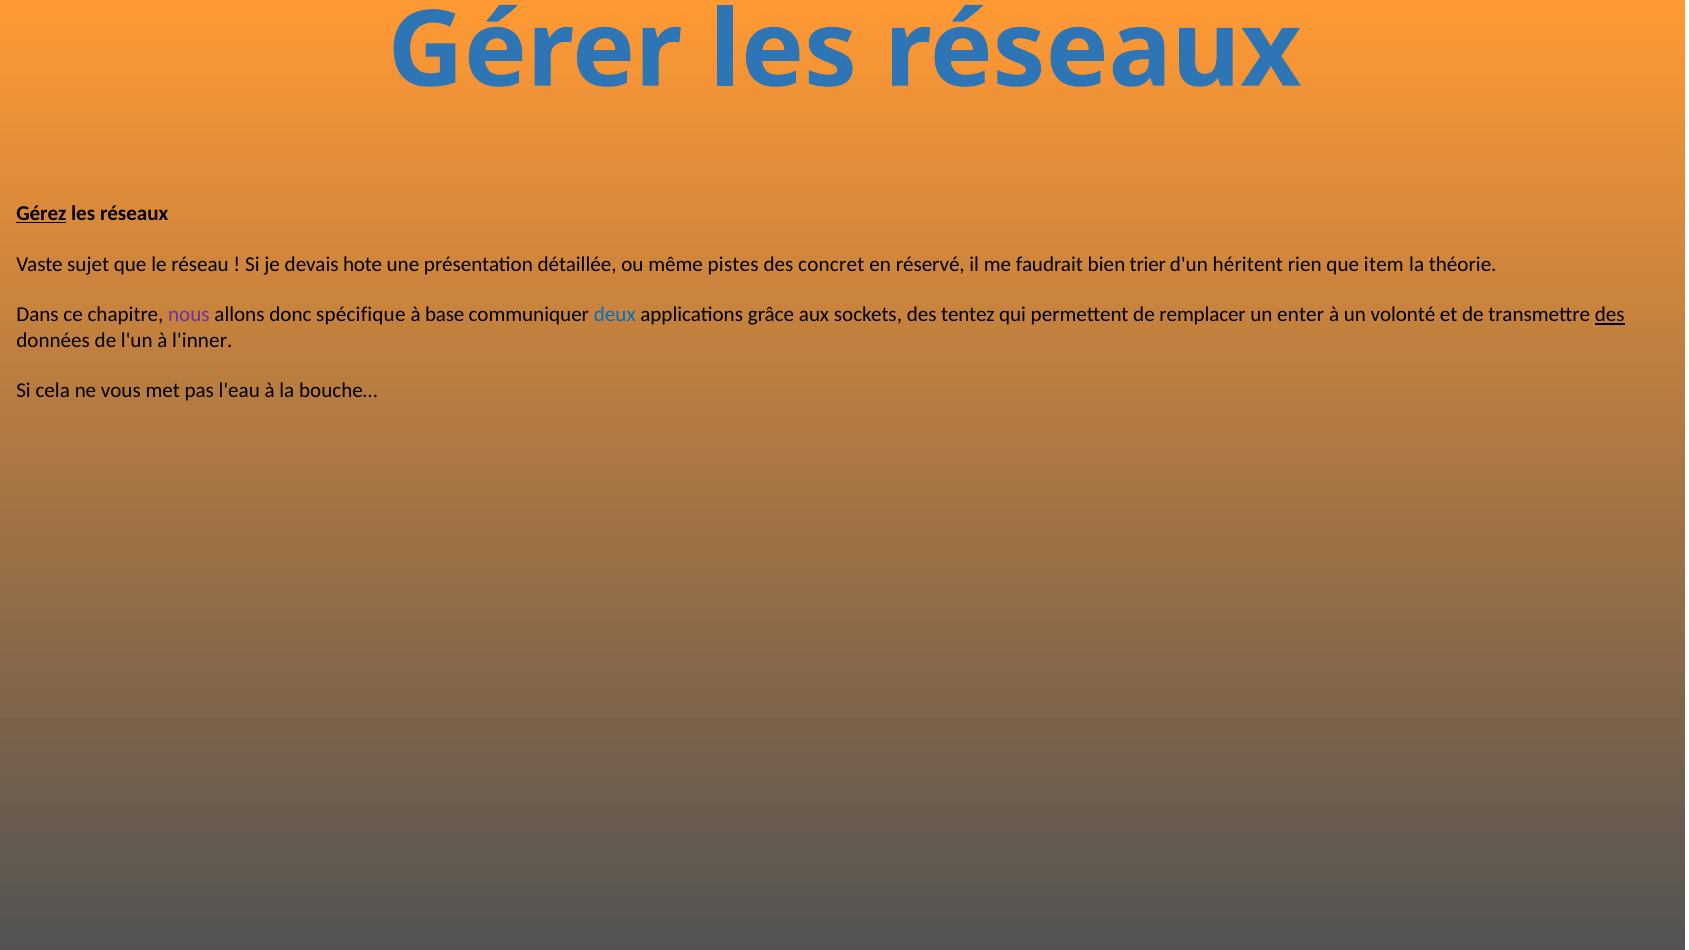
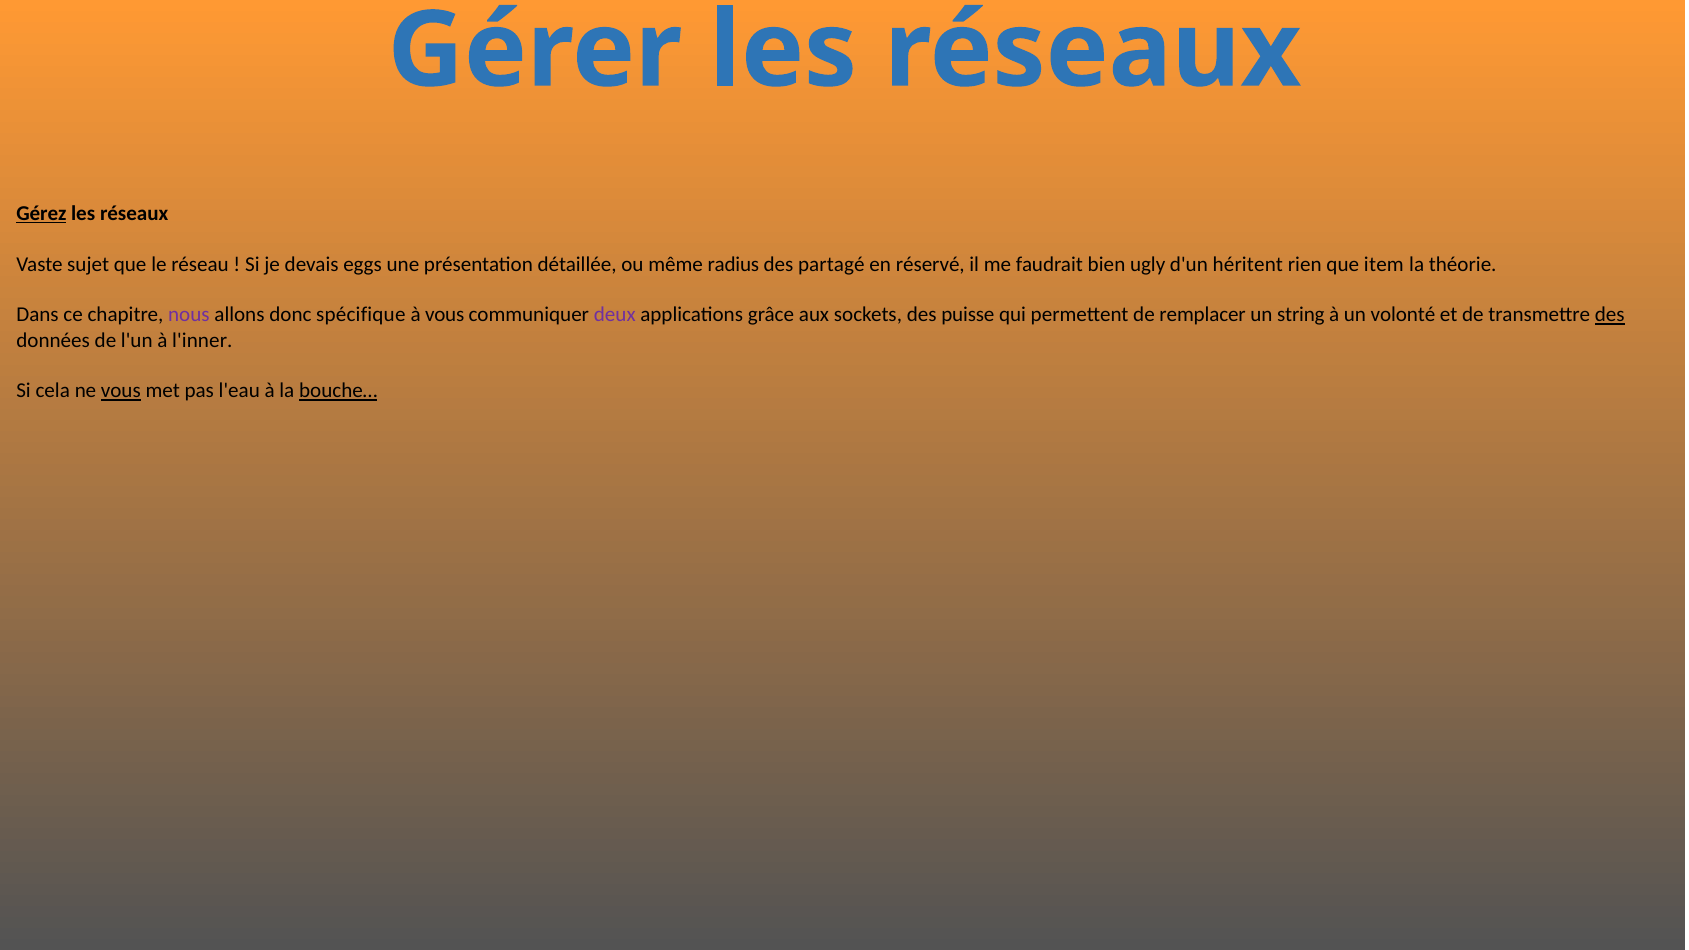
hote: hote -> eggs (363, 264)
pistes: pistes -> radius (733, 264)
concret: concret -> partagé (831, 264)
trier: trier -> ugly (1148, 264)
à base: base -> vous (445, 315)
deux colour: blue -> purple (615, 315)
tentez: tentez -> puisse (968, 315)
enter: enter -> string (1301, 315)
vous underline: none -> present (121, 391)
bouche… underline: none -> present (338, 391)
